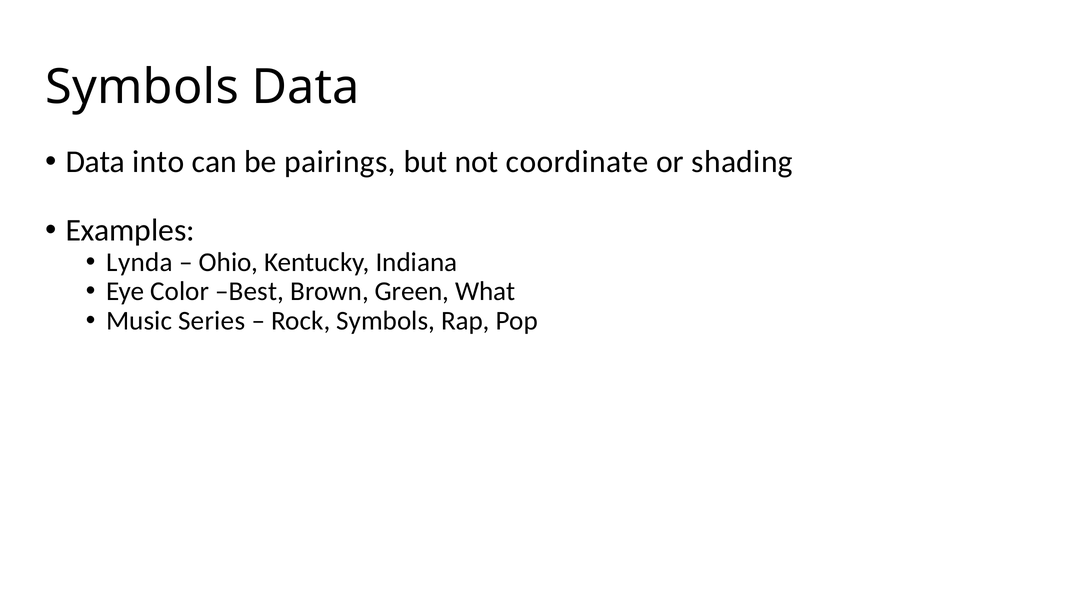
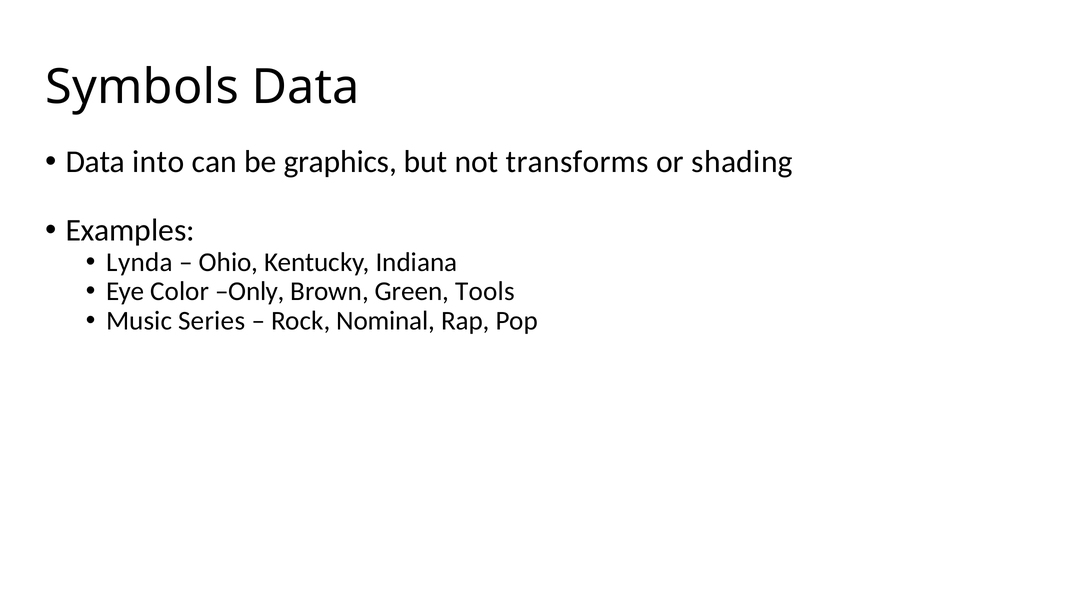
pairings: pairings -> graphics (340, 162)
coordinate: coordinate -> transforms (577, 162)
Best: Best -> Only (250, 291)
What: What -> Tools (485, 291)
Rock Symbols: Symbols -> Nominal (386, 321)
